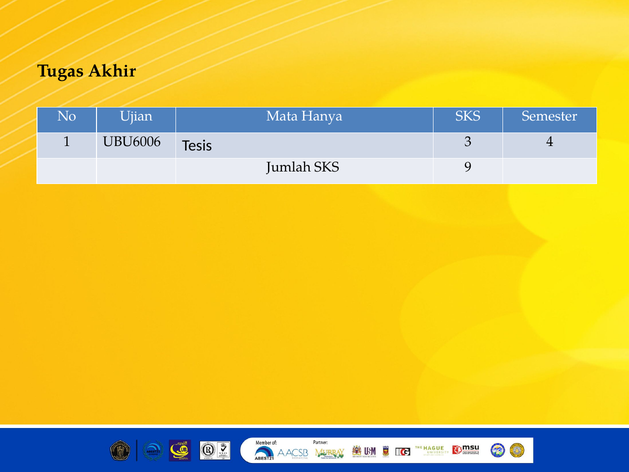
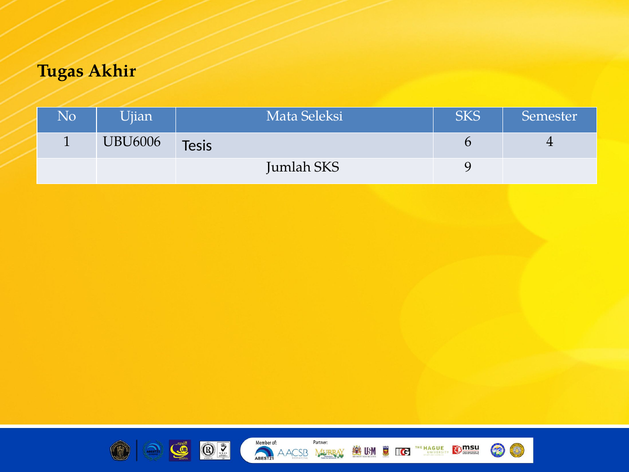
Hanya: Hanya -> Seleksi (322, 116)
3: 3 -> 6 (468, 141)
